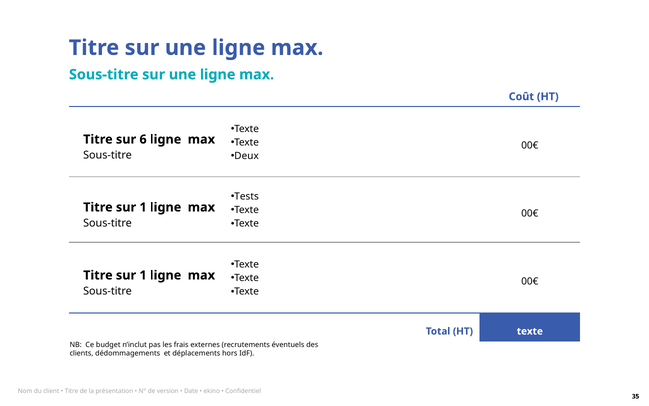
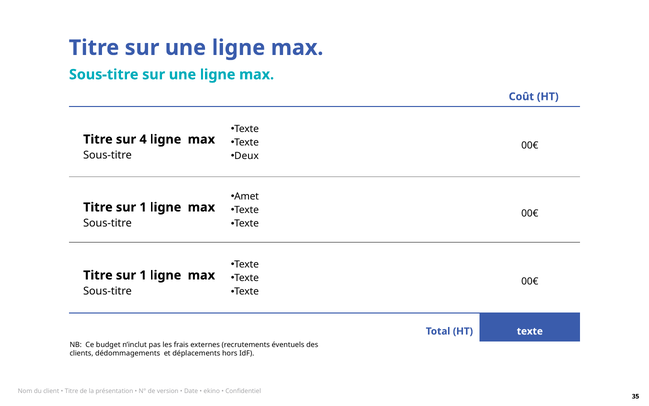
6: 6 -> 4 (143, 139)
Tests: Tests -> Amet (247, 196)
